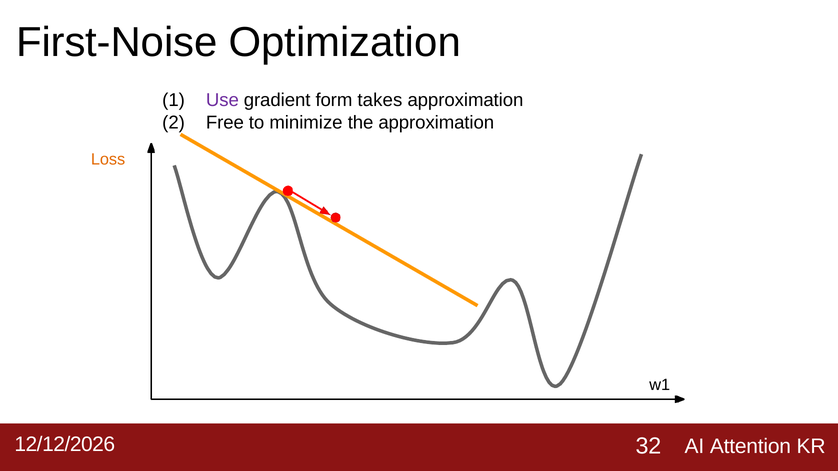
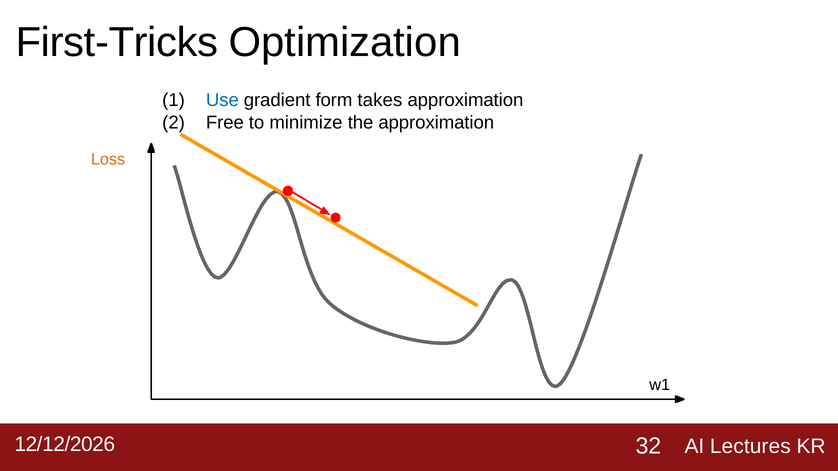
First-Noise: First-Noise -> First-Tricks (117, 43)
Use colour: purple -> blue (222, 100)
Attention: Attention -> Lectures (750, 447)
